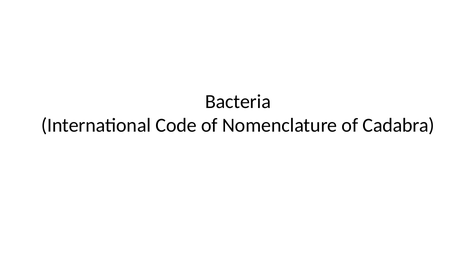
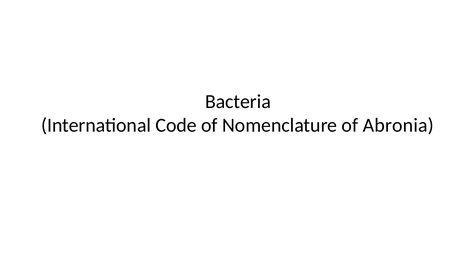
Cadabra: Cadabra -> Abronia (398, 125)
